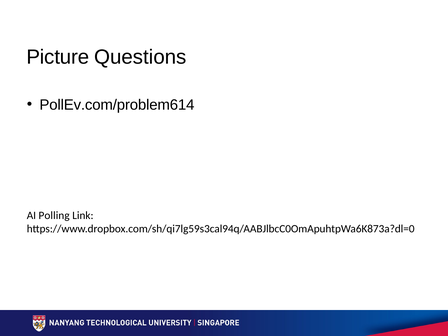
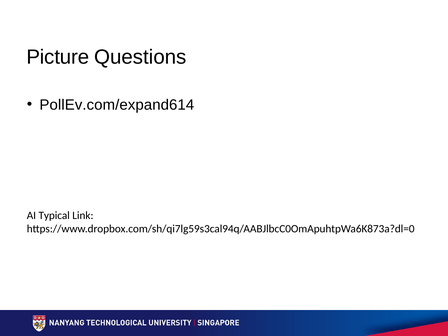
PollEv.com/problem614: PollEv.com/problem614 -> PollEv.com/expand614 (117, 105)
Polling: Polling -> Typical (54, 215)
